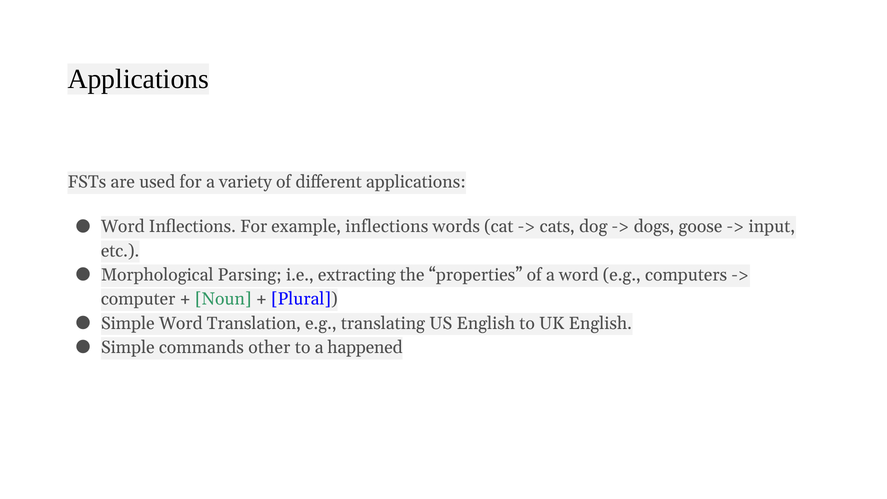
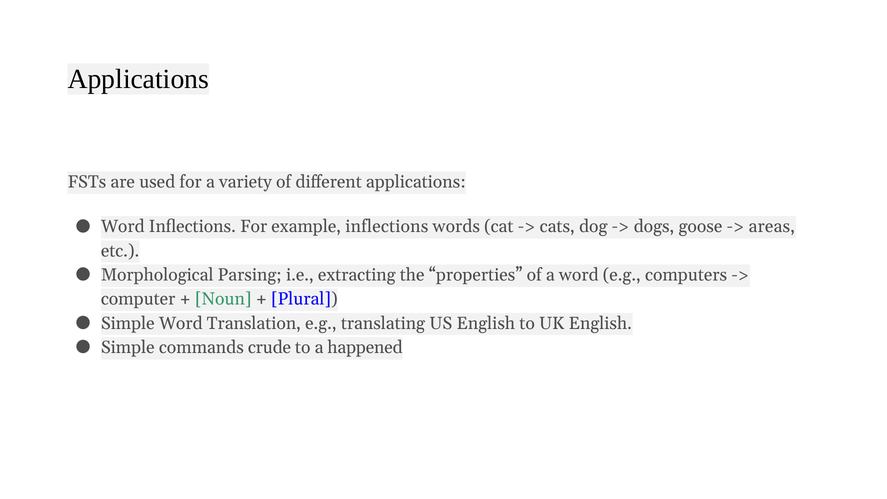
input: input -> areas (772, 227)
other: other -> crude (269, 347)
